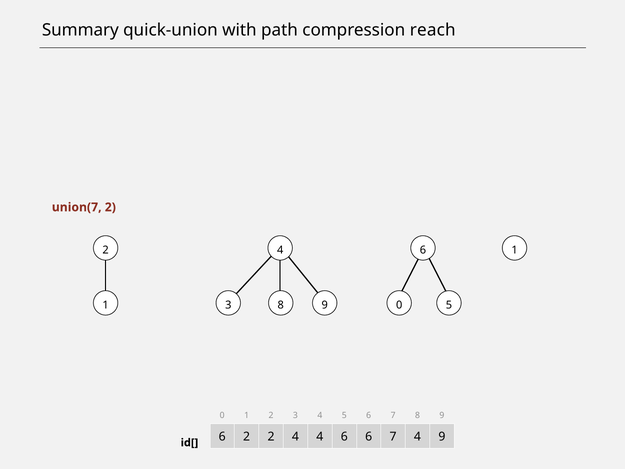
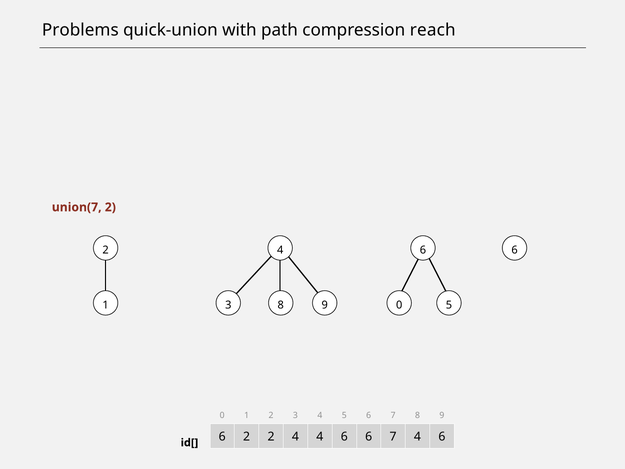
Summary: Summary -> Problems (80, 30)
6 1: 1 -> 6 (515, 250)
9: 9 -> 6 (442, 437)
